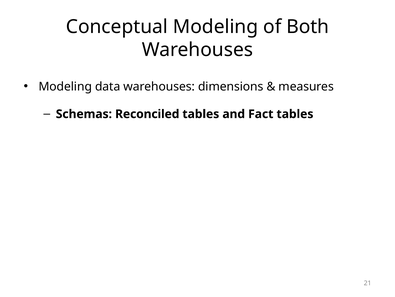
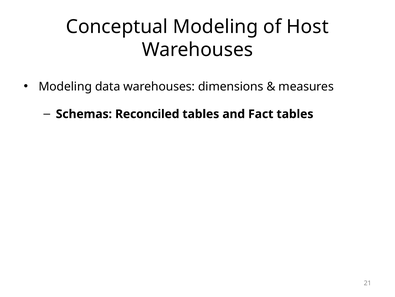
Both: Both -> Host (308, 27)
